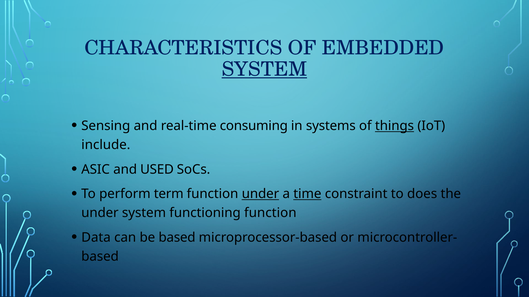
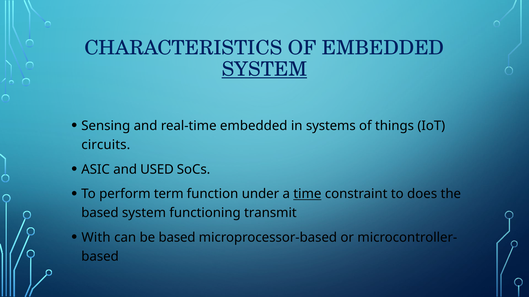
real-time consuming: consuming -> embedded (254, 126)
things underline: present -> none (394, 126)
include: include -> circuits (106, 145)
under underline: present -> none (260, 194)
under: under -> based (100, 213)
functioning function: function -> transmit (270, 213)
Data: Data -> With (96, 238)
